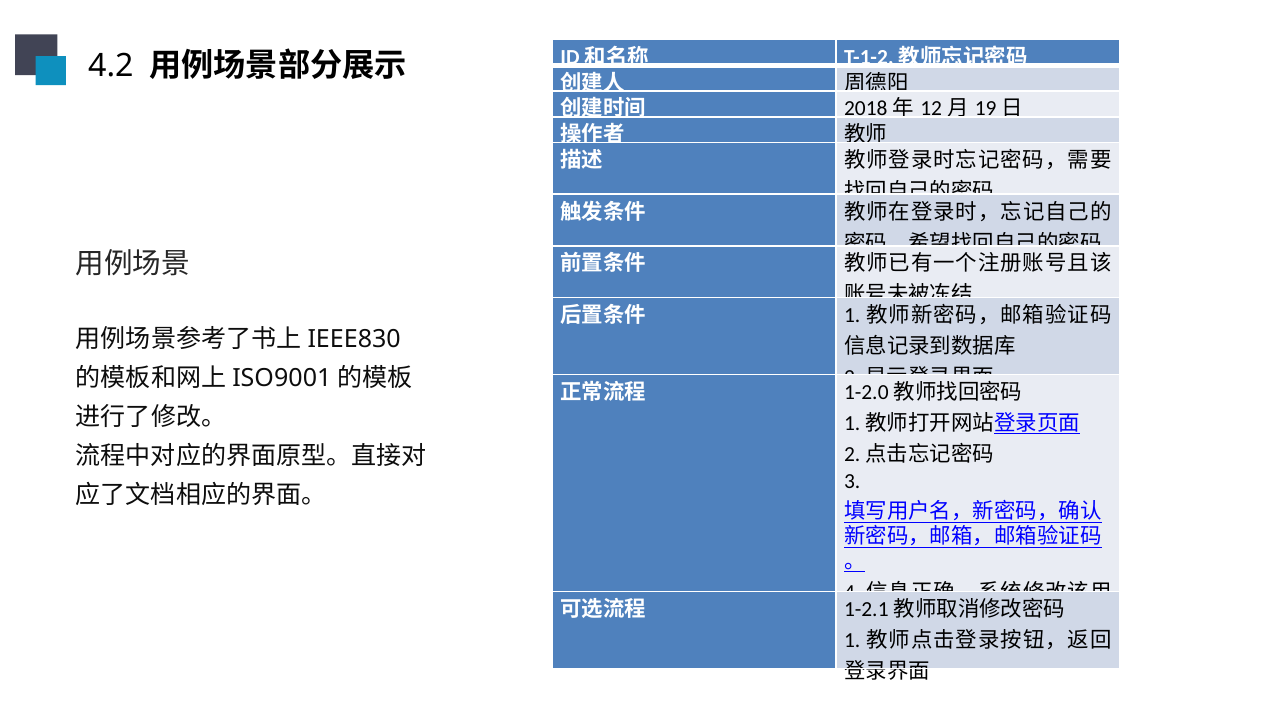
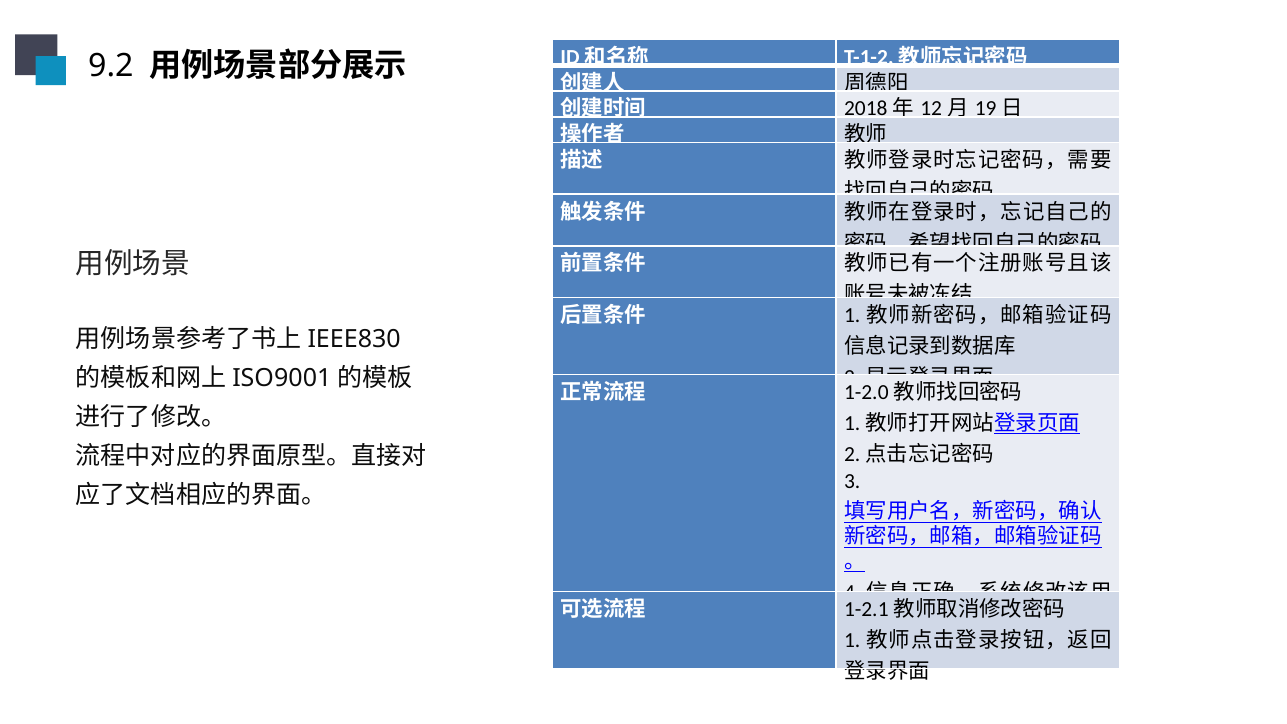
4.2: 4.2 -> 9.2 (111, 65)
